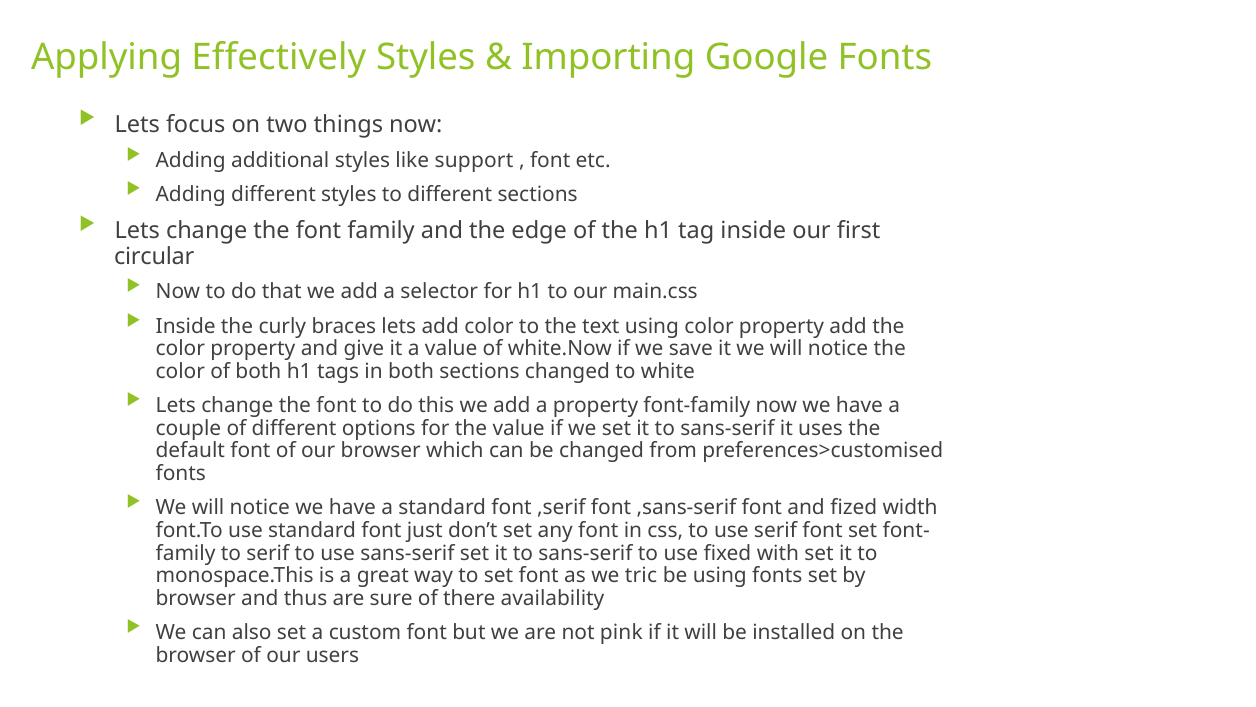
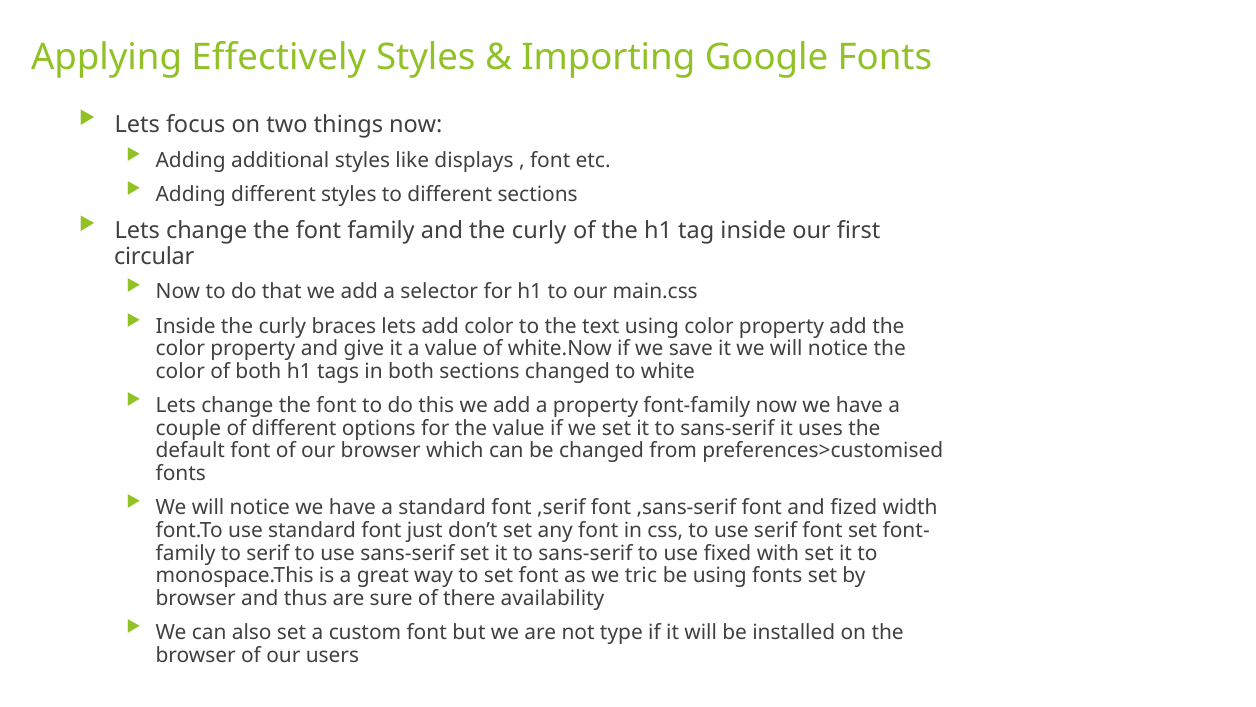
support: support -> displays (474, 160)
and the edge: edge -> curly (539, 231)
pink: pink -> type (621, 632)
